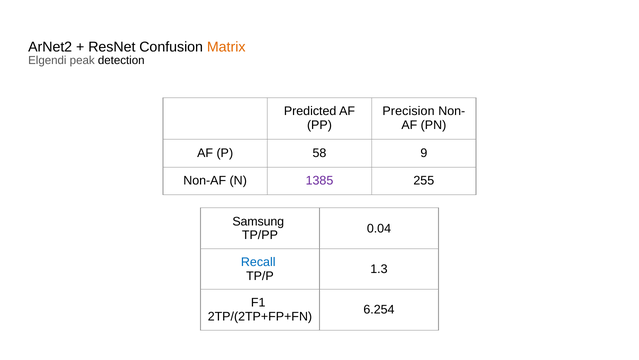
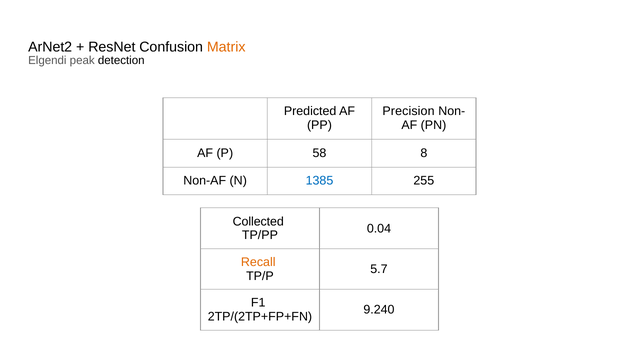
9: 9 -> 8 (424, 153)
1385 colour: purple -> blue (319, 180)
Samsung: Samsung -> Collected (258, 221)
Recall colour: blue -> orange (258, 262)
1.3: 1.3 -> 5.7 (379, 269)
6.254: 6.254 -> 9.240 (379, 309)
